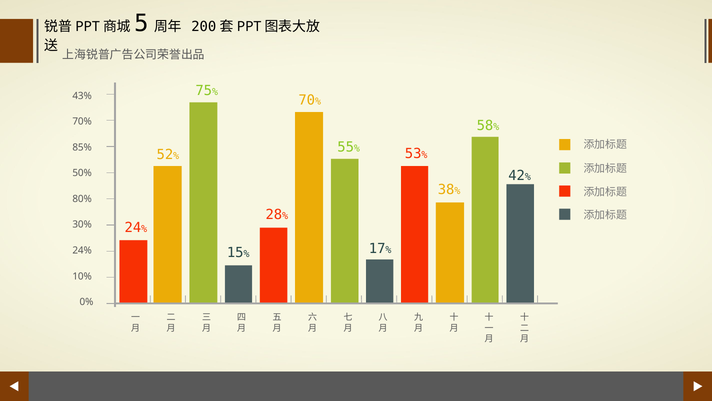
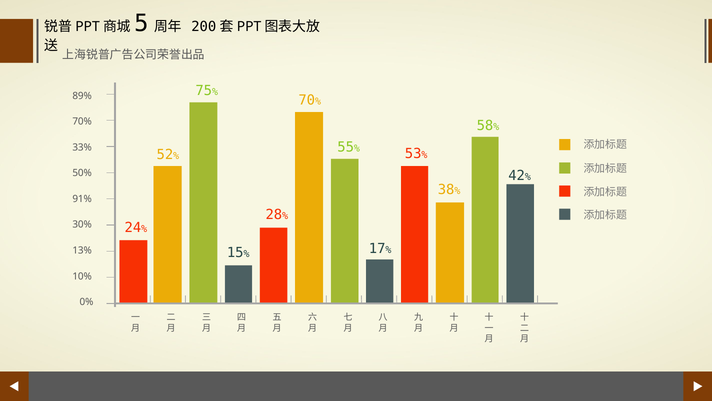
43%: 43% -> 89% (82, 96)
85%: 85% -> 33% (82, 147)
80%: 80% -> 91% (82, 199)
24%: 24% -> 13% (82, 250)
